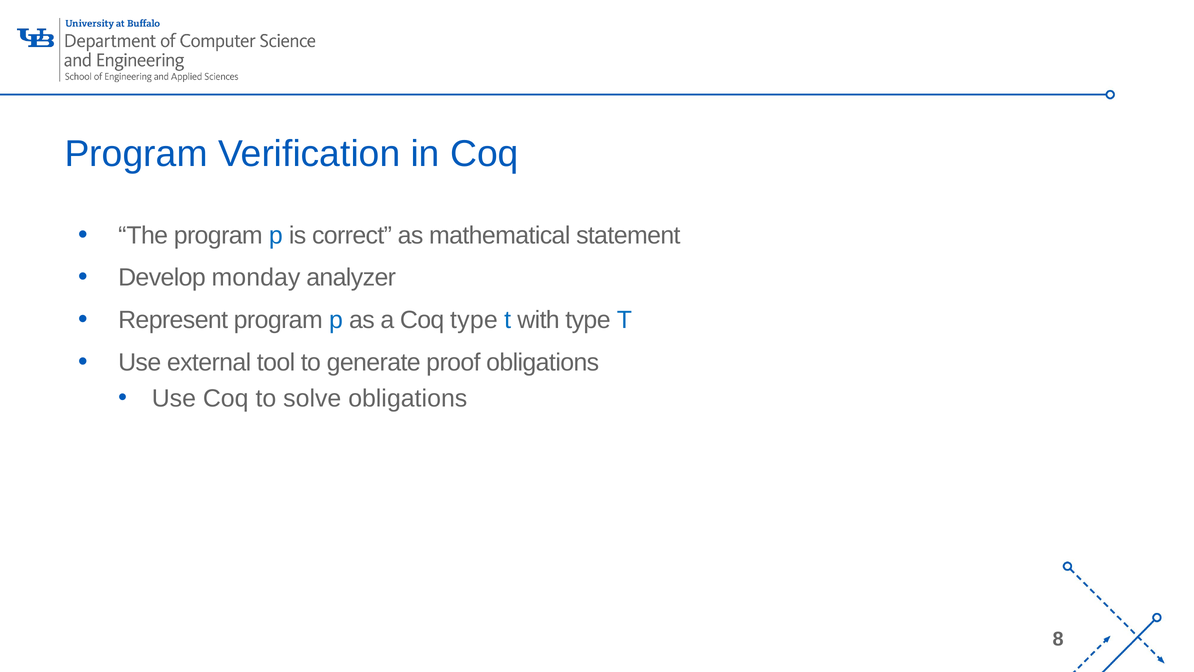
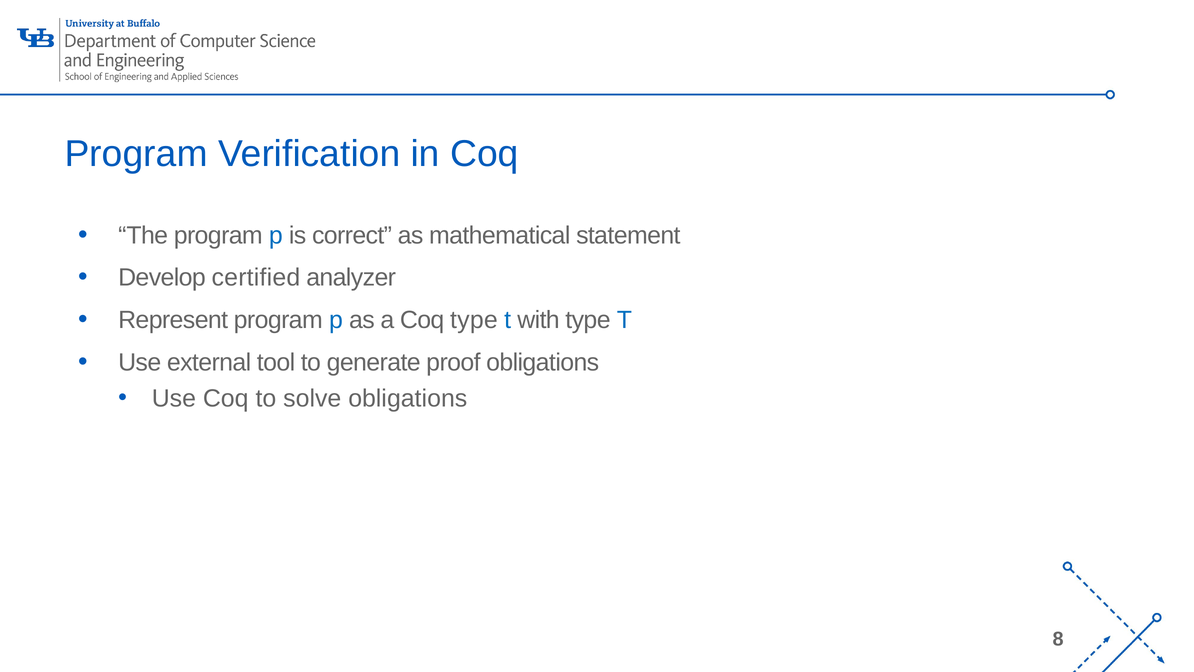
monday: monday -> certified (256, 277)
